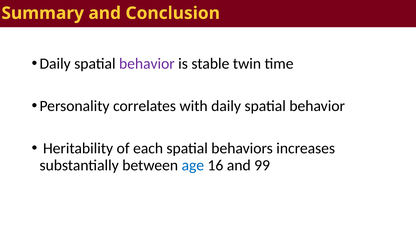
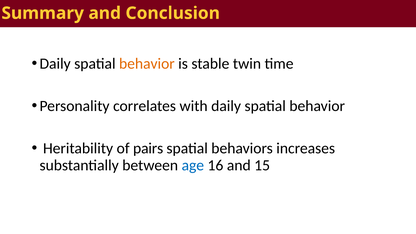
behavior colour: purple -> orange (147, 64)
each: each -> pairs (148, 148)
99: 99 -> 15 (262, 165)
